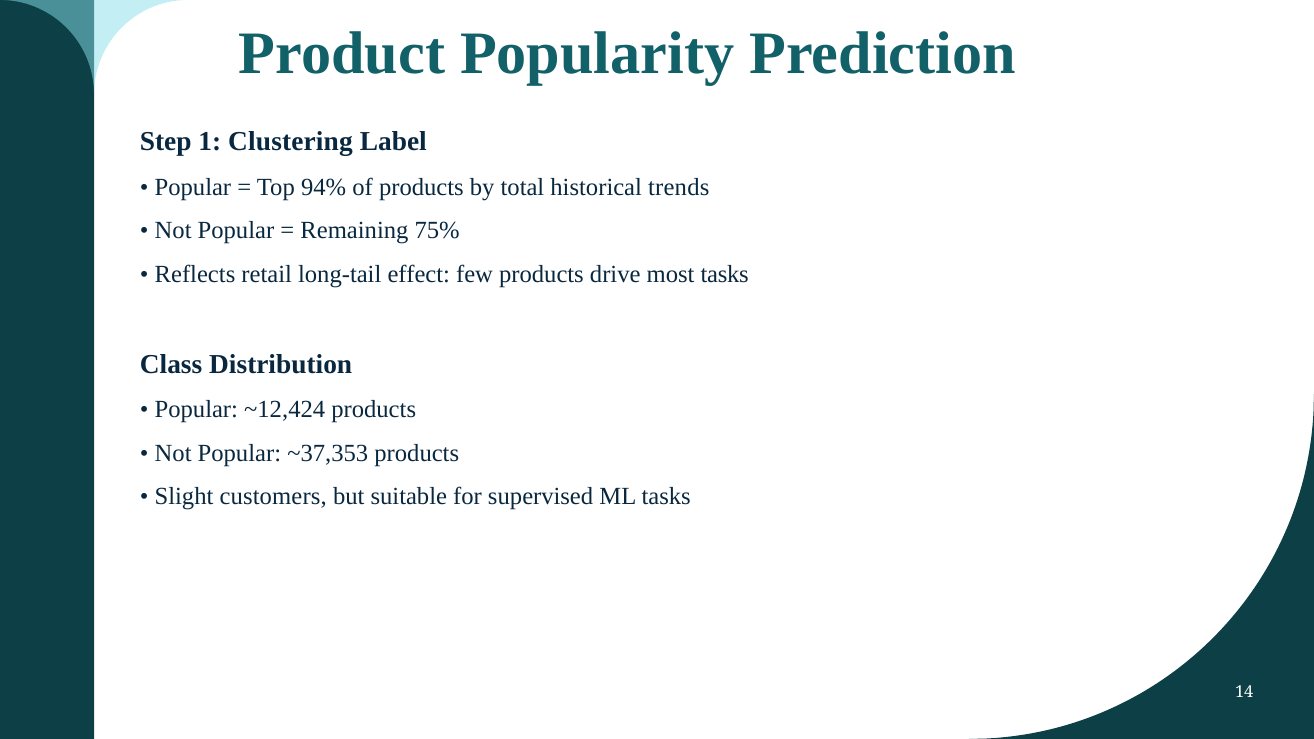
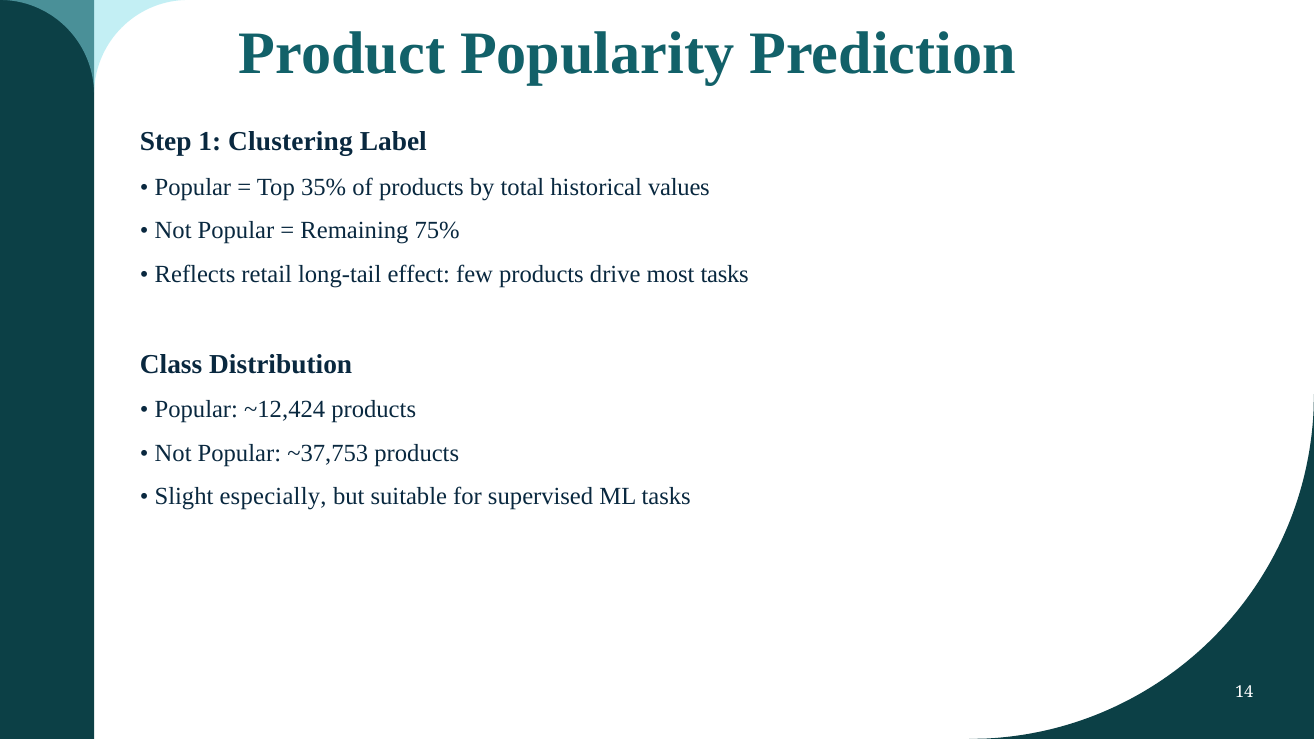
94%: 94% -> 35% (324, 187)
trends: trends -> values (679, 187)
~37,353: ~37,353 -> ~37,753 (328, 453)
customers: customers -> especially (273, 497)
